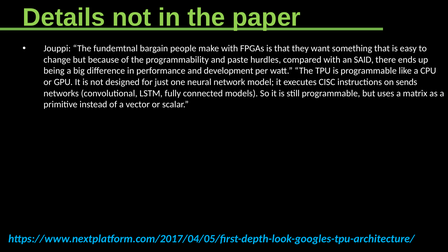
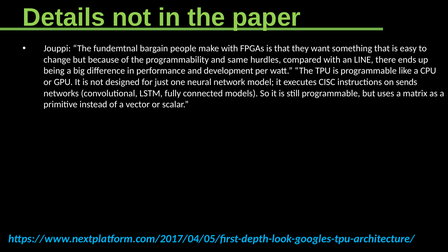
paste: paste -> same (238, 60)
SAID: SAID -> LINE (364, 60)
